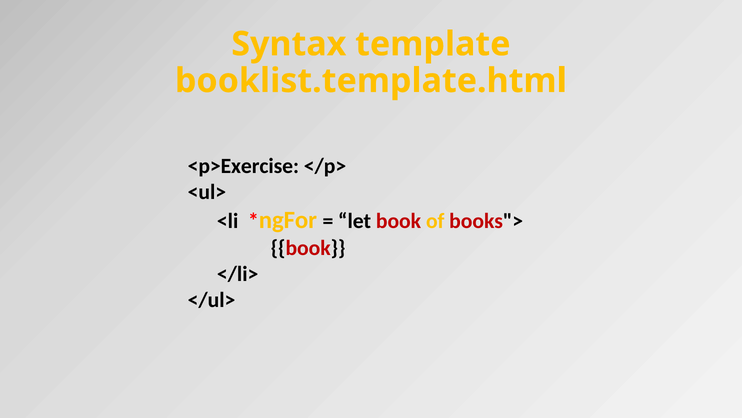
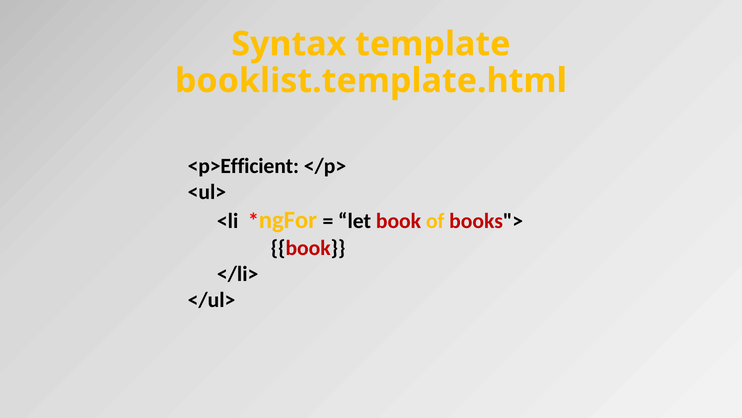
<p>Exercise: <p>Exercise -> <p>Efficient (243, 166)
